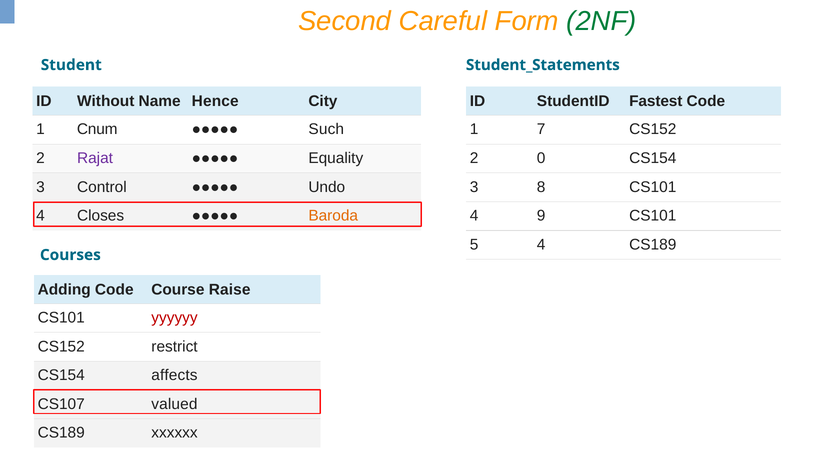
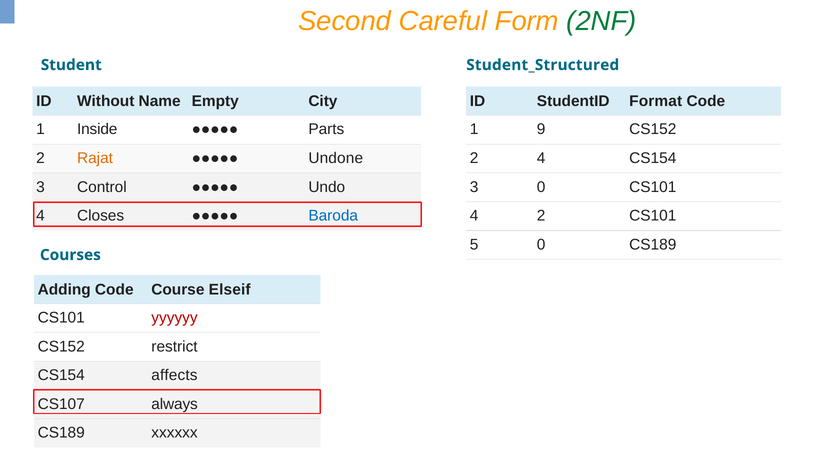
Student_Statements: Student_Statements -> Student_Structured (543, 65)
Hence: Hence -> Empty (215, 101)
Fastest: Fastest -> Format (656, 101)
Cnum: Cnum -> Inside (97, 129)
Such: Such -> Parts (326, 129)
7: 7 -> 9 (541, 129)
Rajat colour: purple -> orange (95, 158)
Equality: Equality -> Undone (336, 158)
2 0: 0 -> 4 (541, 158)
3 8: 8 -> 0 (541, 187)
Baroda colour: orange -> blue (333, 216)
4 9: 9 -> 2 (541, 216)
5 4: 4 -> 0 (541, 244)
Raise: Raise -> Elseif (230, 289)
valued: valued -> always (175, 404)
